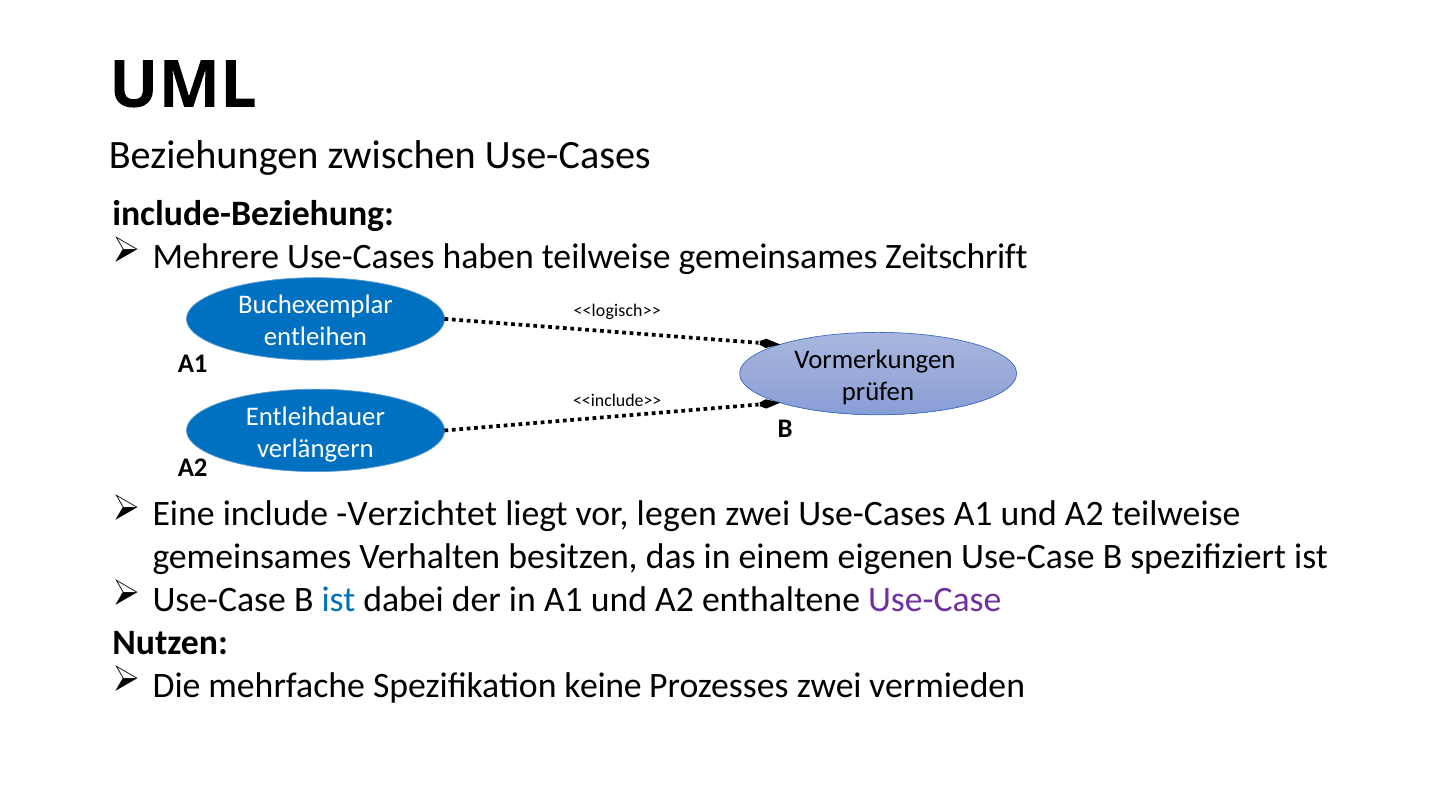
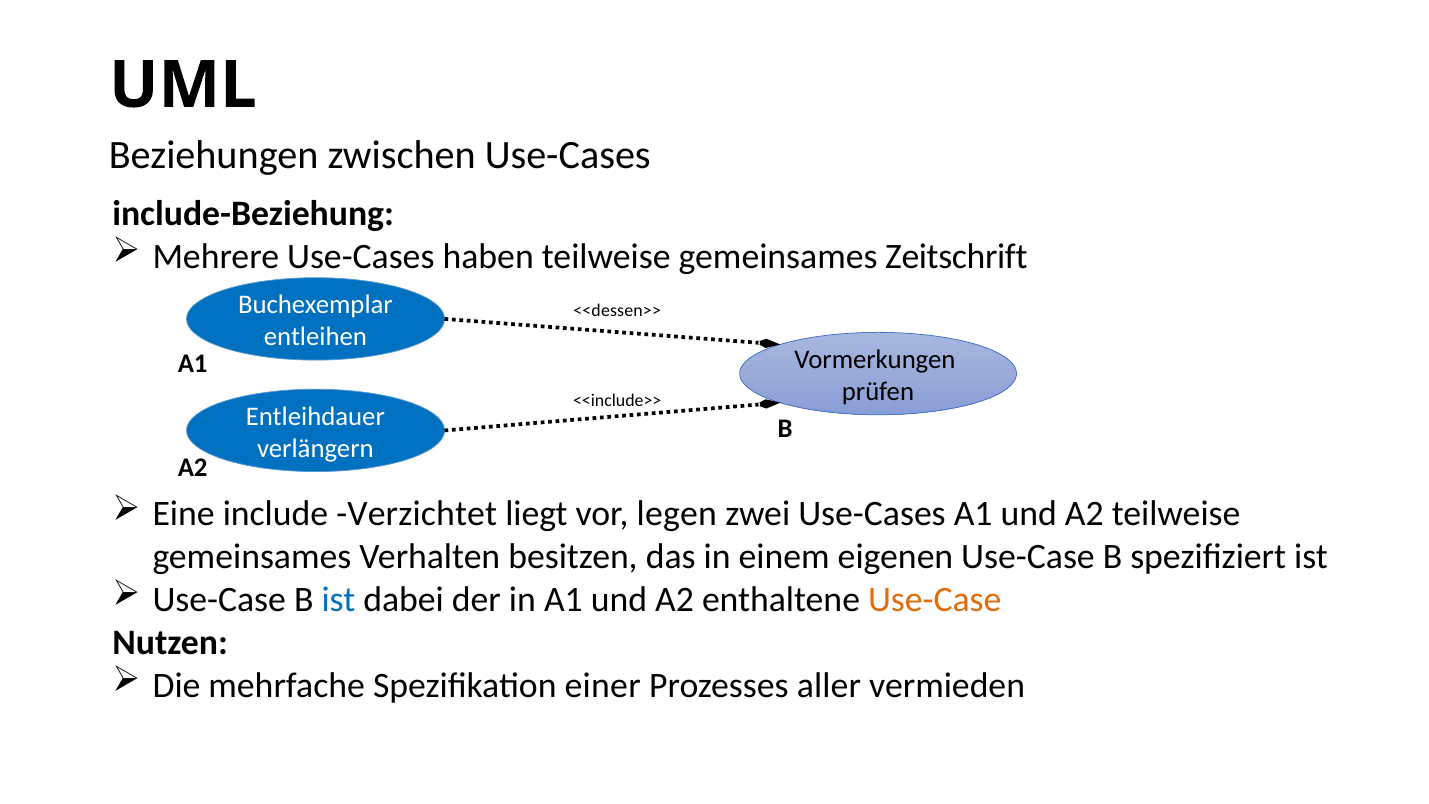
<<logisch>>: <<logisch>> -> <<dessen>> (617, 310)
Use-Case colour: purple -> orange (935, 600)
keine: keine -> einer (603, 685)
Prozesses zwei: zwei -> aller (829, 685)
